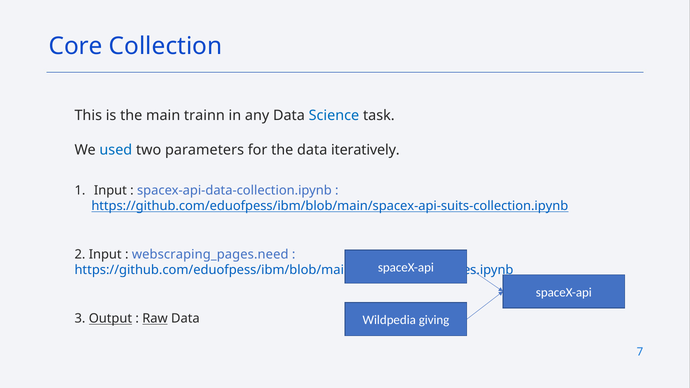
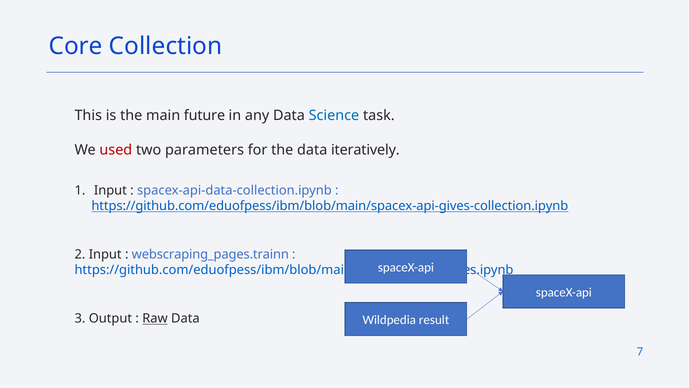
trainn: trainn -> future (204, 115)
used colour: blue -> red (116, 150)
https://github.com/eduofpess/ibm/blob/main/spacex-api-suits-collection.ipynb: https://github.com/eduofpess/ibm/blob/main/spacex-api-suits-collection.ipynb -> https://github.com/eduofpess/ibm/blob/main/spacex-api-gives-collection.ipynb (330, 206)
webscraping_pages.need: webscraping_pages.need -> webscraping_pages.trainn (210, 255)
giving: giving -> result (434, 320)
Output underline: present -> none (110, 319)
